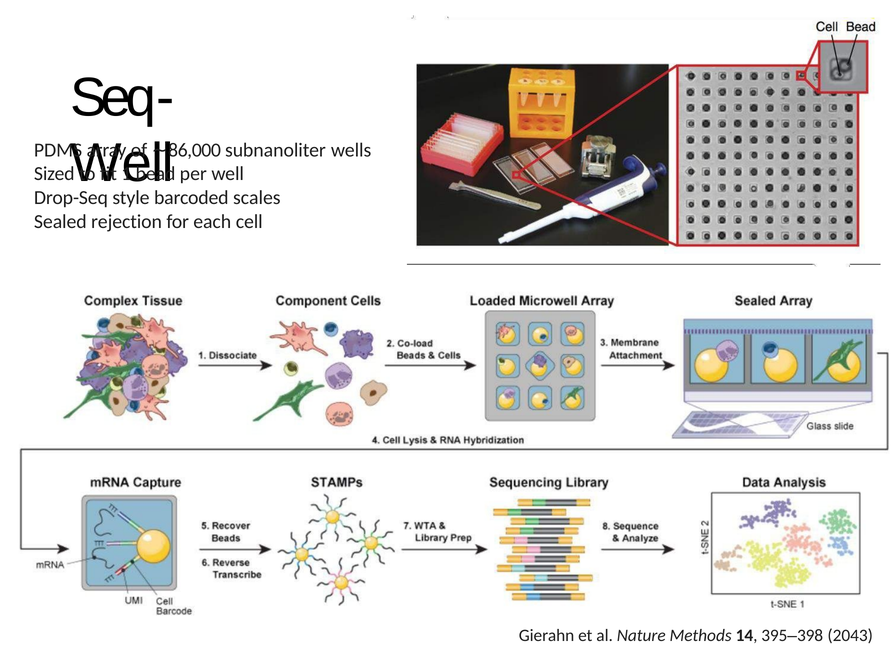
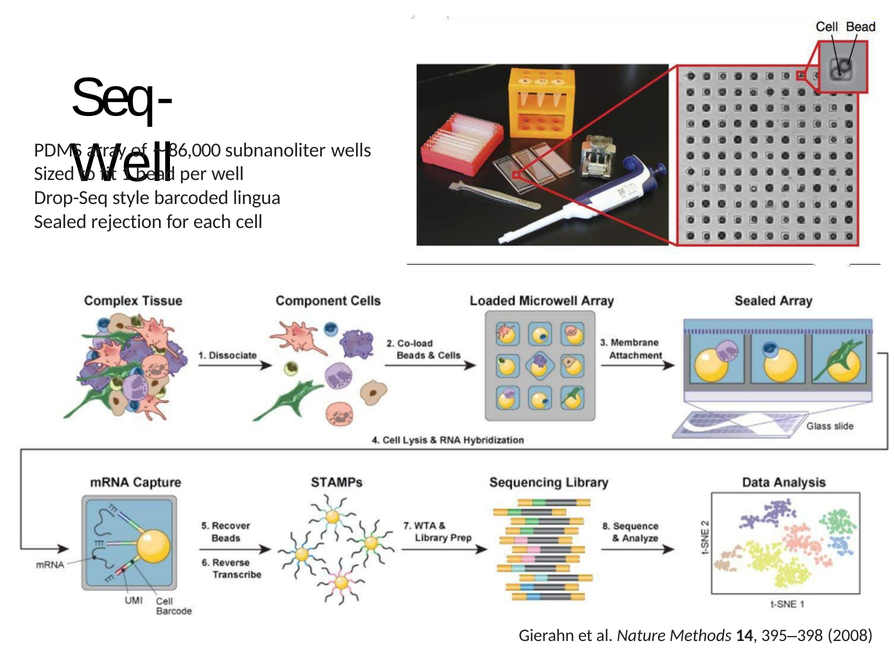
scales: scales -> lingua (257, 198)
2043: 2043 -> 2008 (850, 635)
